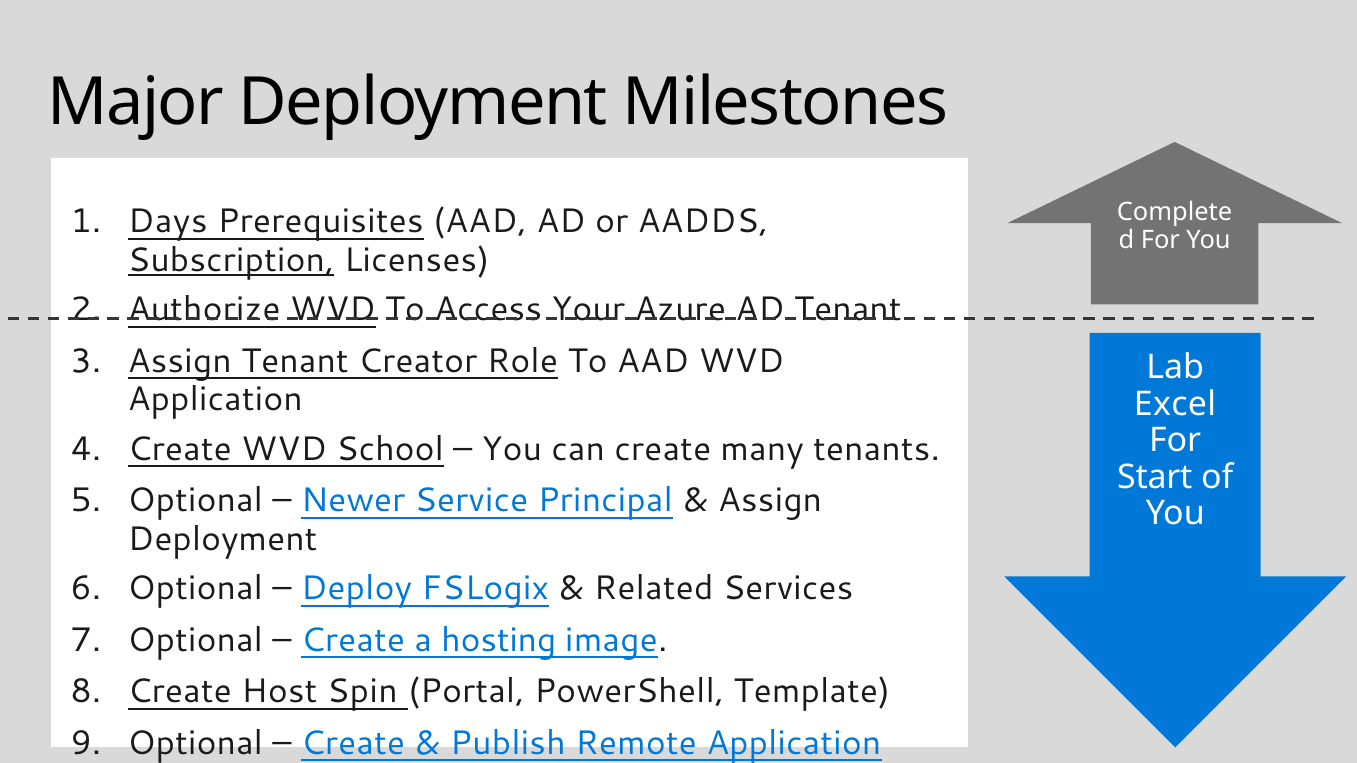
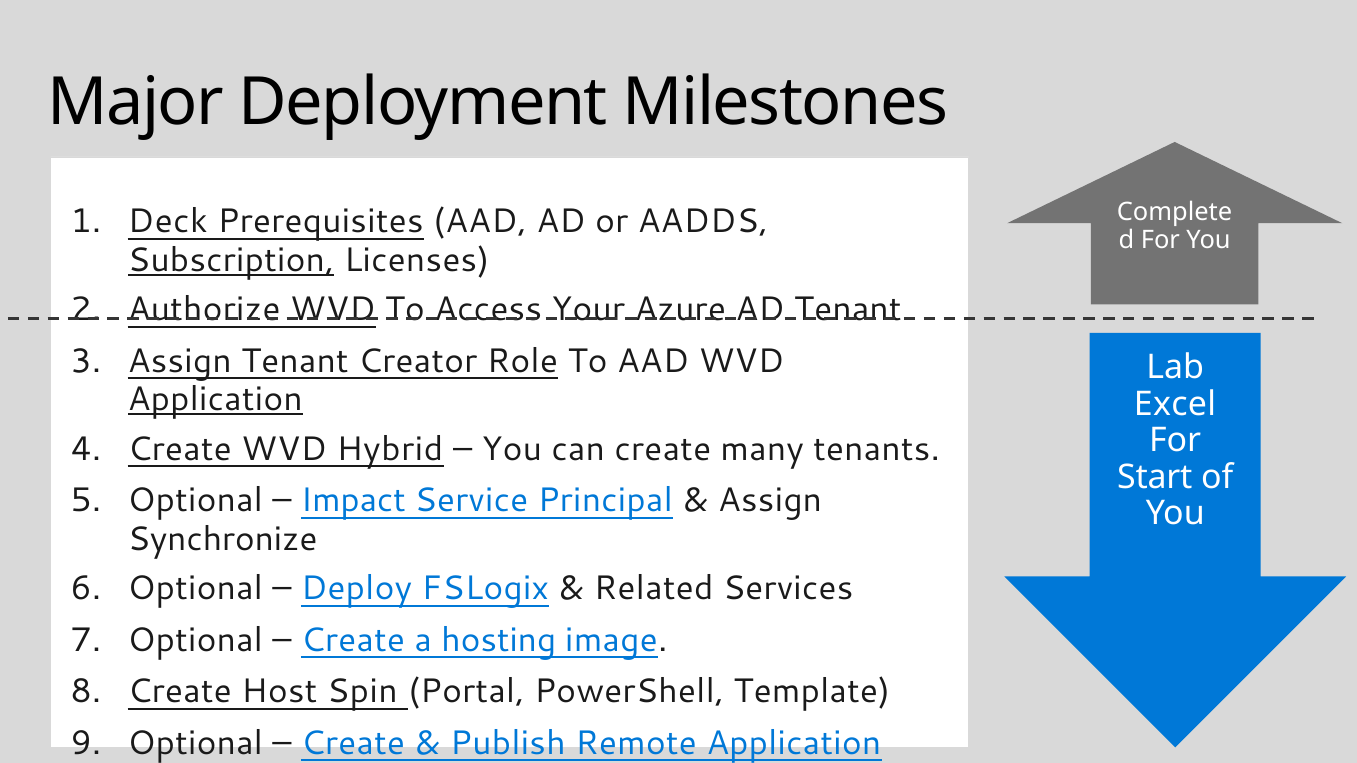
Days: Days -> Deck (168, 222)
Application underline: none -> present (215, 400)
School: School -> Hybrid (390, 449)
Newer: Newer -> Impact (353, 501)
Deployment: Deployment -> Synchronize (223, 540)
